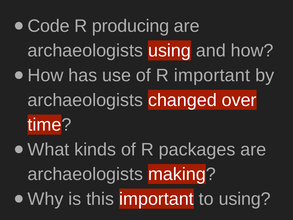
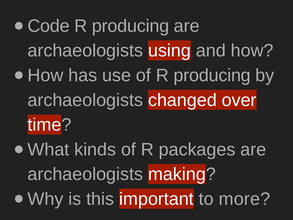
of R important: important -> producing (212, 75)
to using: using -> more (244, 199)
